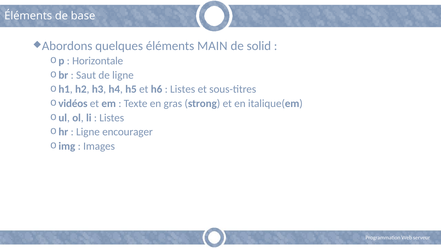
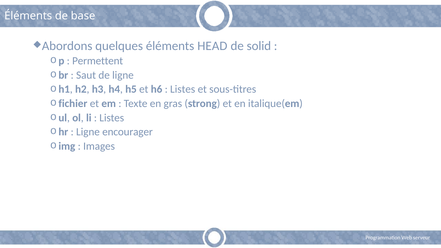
MAIN: MAIN -> HEAD (212, 46)
Horizontale: Horizontale -> Permettent (98, 61)
vidéos: vidéos -> fichier (73, 104)
